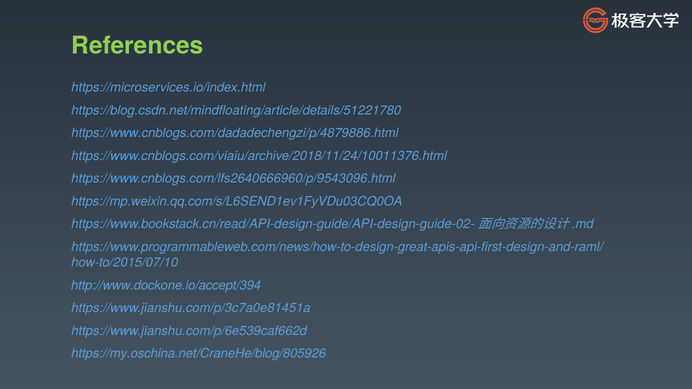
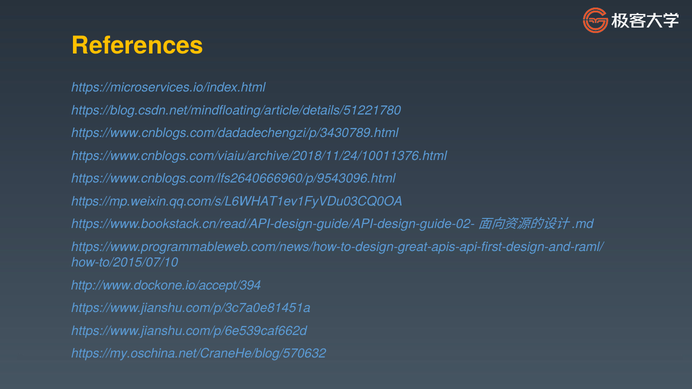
References colour: light green -> yellow (137, 46)
https://www.cnblogs.com/dadadechengzi/p/4879886.html: https://www.cnblogs.com/dadadechengzi/p/4879886.html -> https://www.cnblogs.com/dadadechengzi/p/3430789.html (235, 133)
https://mp.weixin.qq.com/s/L6SEND1ev1FyVDu03CQ0OA: https://mp.weixin.qq.com/s/L6SEND1ev1FyVDu03CQ0OA -> https://mp.weixin.qq.com/s/L6WHAT1ev1FyVDu03CQ0OA (237, 202)
https://my.oschina.net/CraneHe/blog/805926: https://my.oschina.net/CraneHe/blog/805926 -> https://my.oschina.net/CraneHe/blog/570632 (199, 354)
